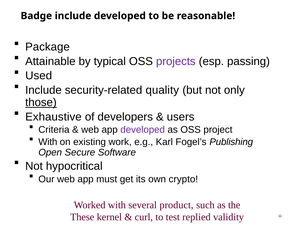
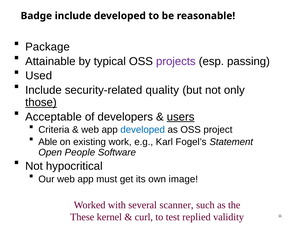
Exhaustive: Exhaustive -> Acceptable (53, 117)
users underline: none -> present (181, 117)
developed colour: purple -> blue (143, 129)
With: With -> Able (48, 142)
Publishing: Publishing -> Statement (231, 142)
Secure: Secure -> People (80, 152)
crypto: crypto -> image (183, 179)
product: product -> scanner (176, 205)
